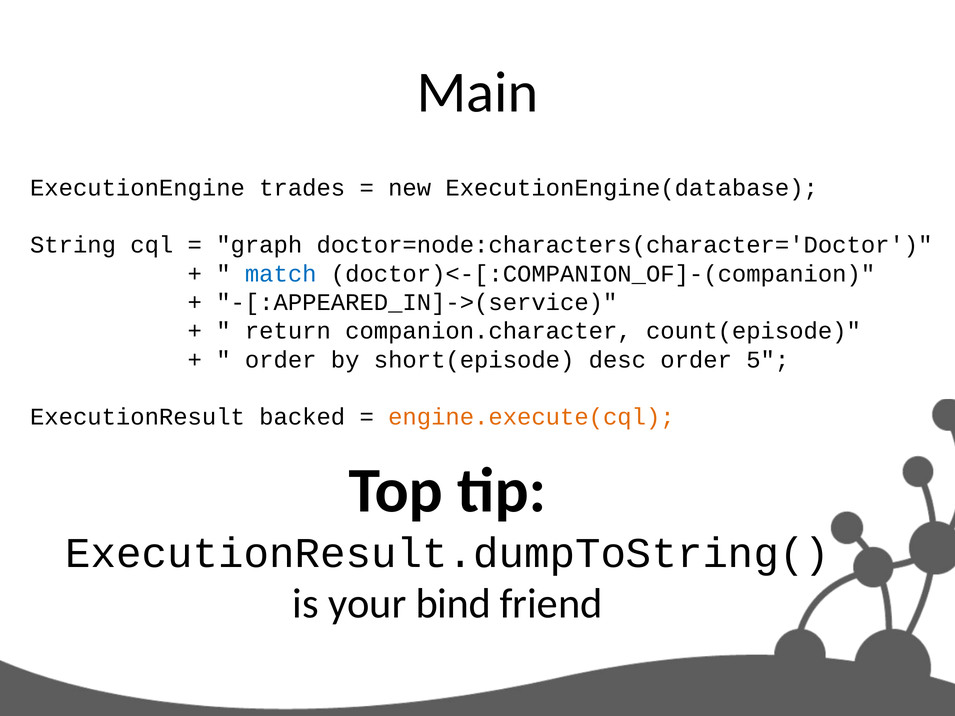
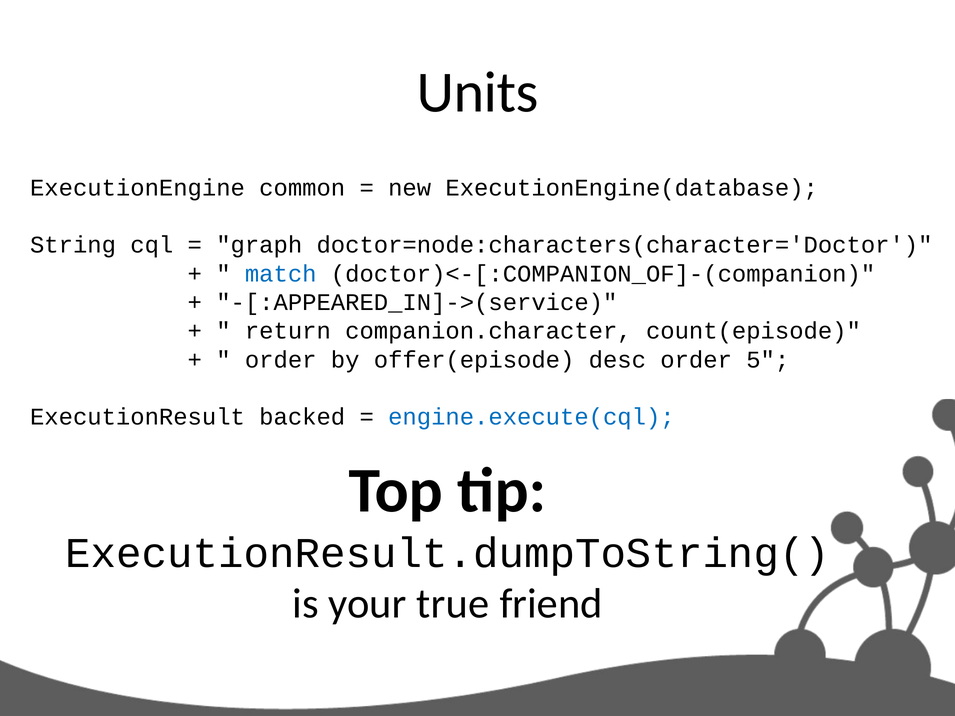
Main: Main -> Units (478, 92)
trades: trades -> common (302, 188)
short(episode: short(episode -> offer(episode (474, 360)
engine.execute(cql colour: orange -> blue (531, 417)
bind: bind -> true (453, 604)
